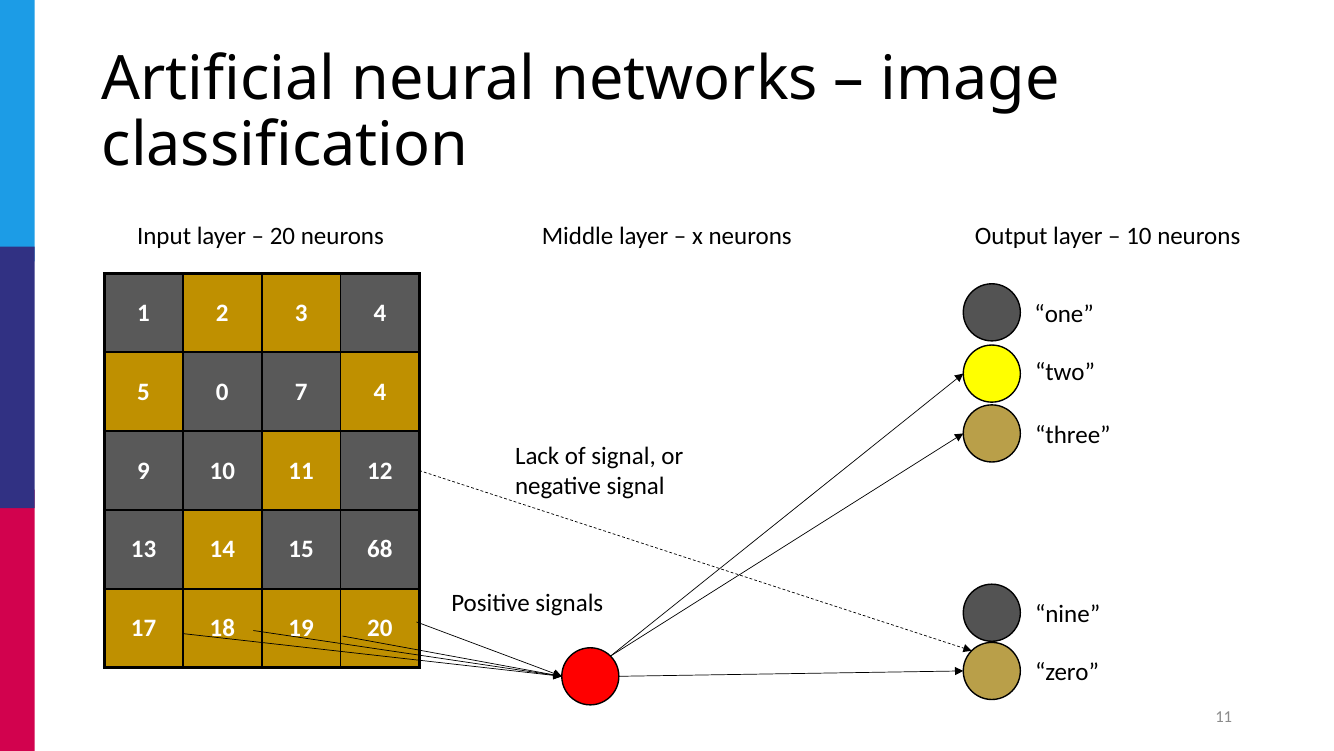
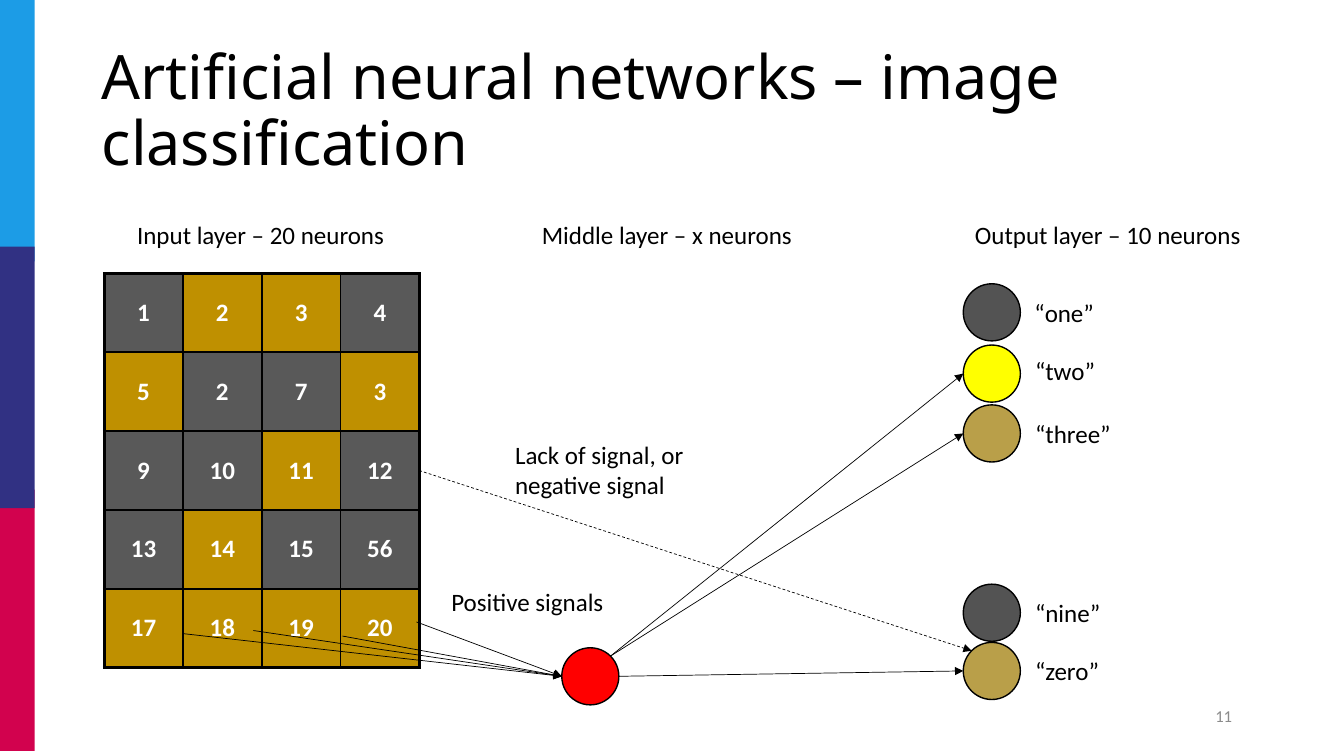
5 0: 0 -> 2 (222, 392)
7 4: 4 -> 3 (380, 392)
68: 68 -> 56 (380, 549)
